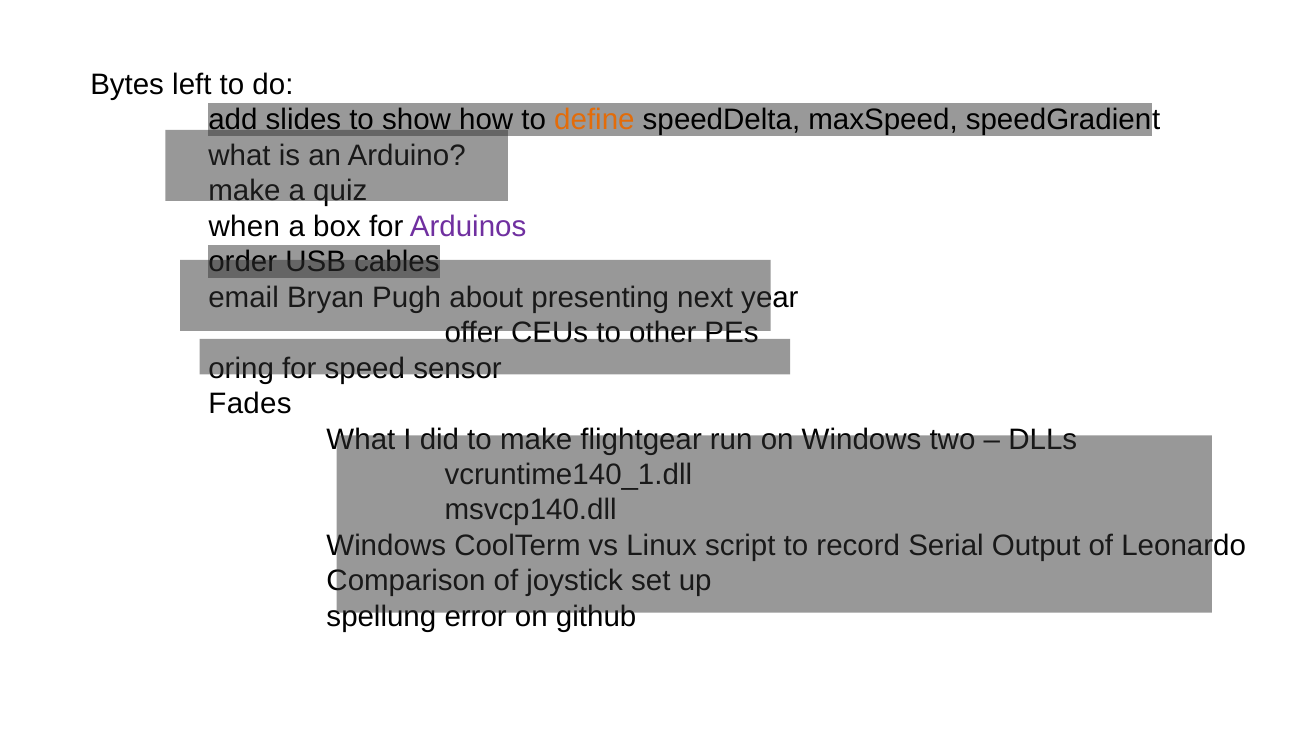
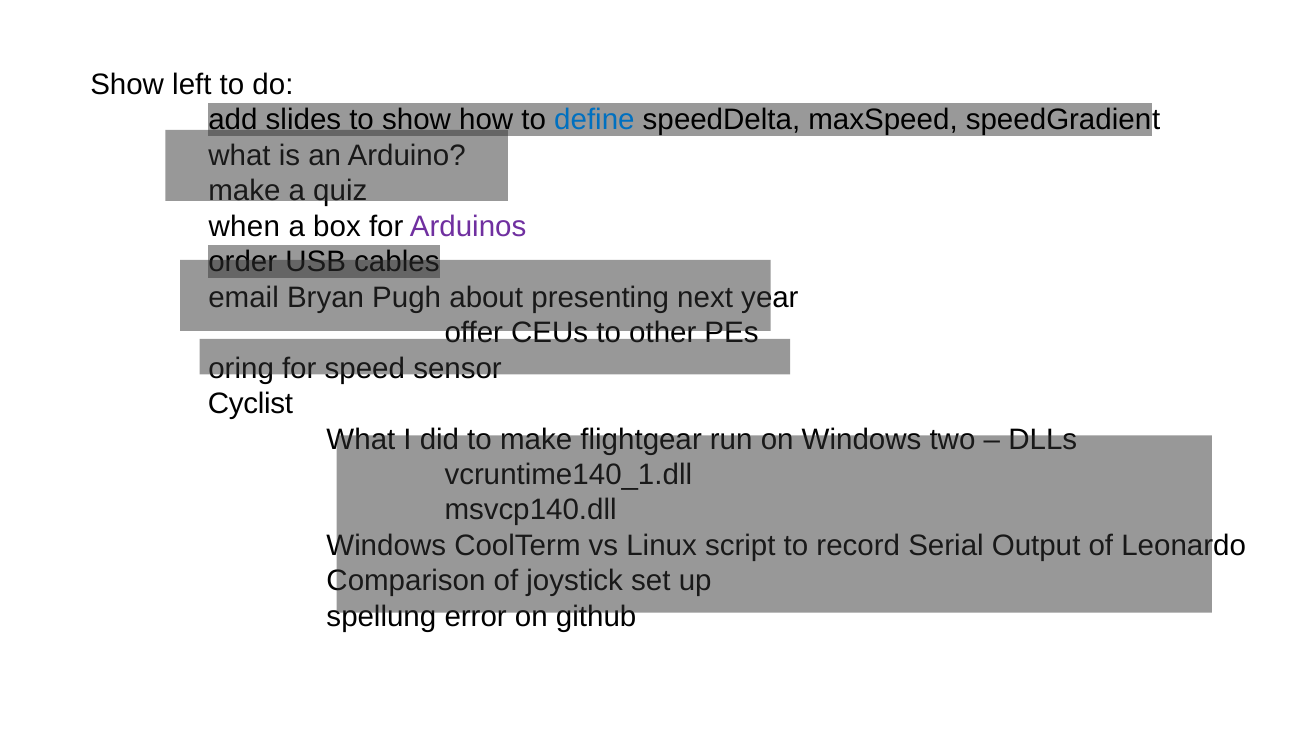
Bytes: Bytes -> Show (127, 85)
define colour: orange -> blue (594, 120)
Fades: Fades -> Cyclist (250, 403)
